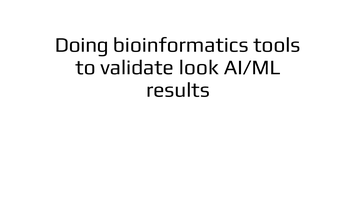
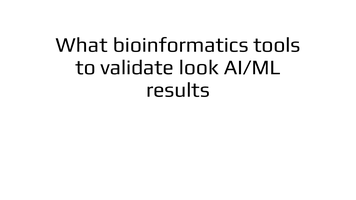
Doing: Doing -> What (82, 45)
